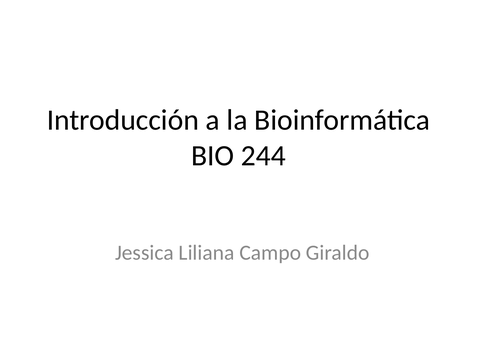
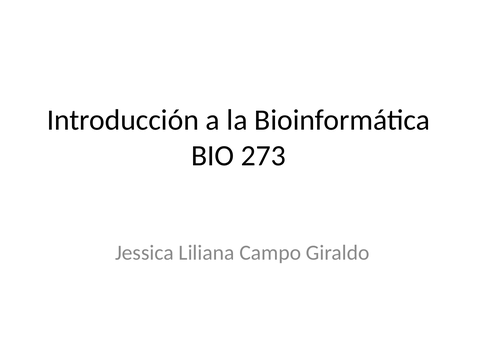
244: 244 -> 273 (263, 156)
